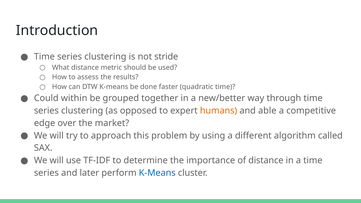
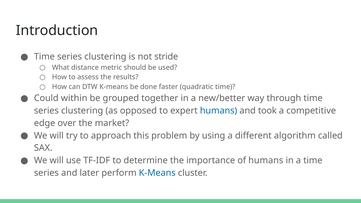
humans colour: orange -> blue (219, 111)
able: able -> took (267, 111)
of distance: distance -> humans (266, 161)
